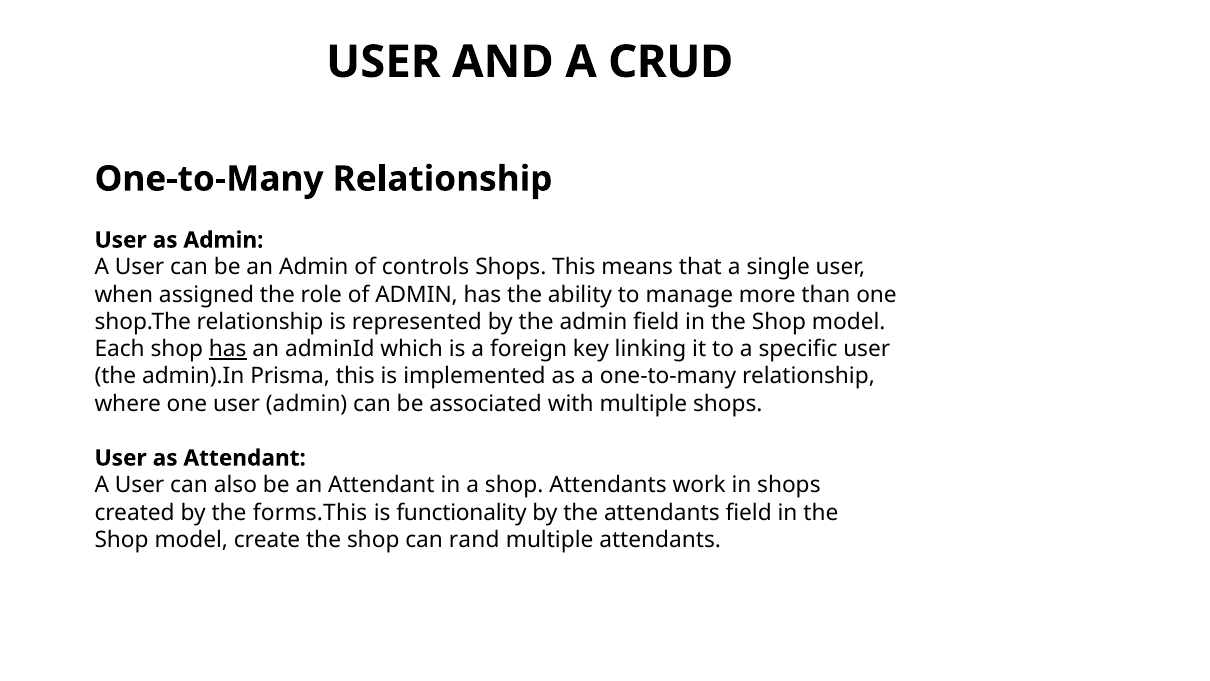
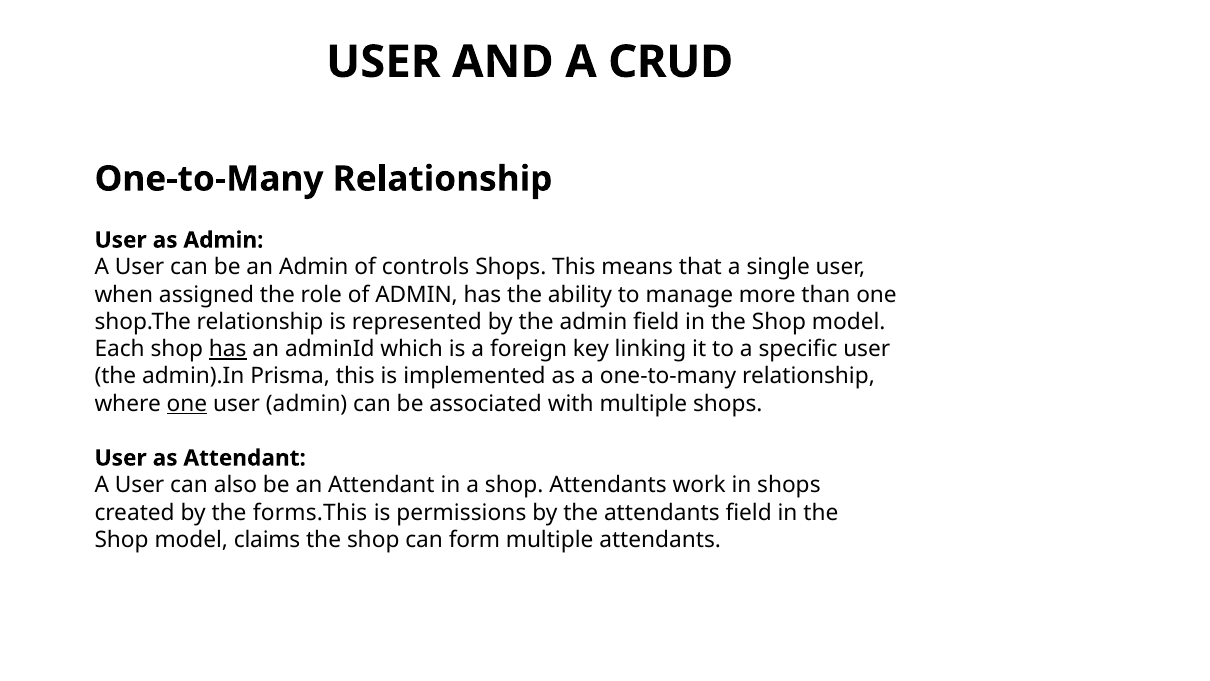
one underline: none -> present (187, 403)
functionality: functionality -> permissions (461, 512)
create: create -> claims (267, 539)
rand: rand -> form (474, 539)
